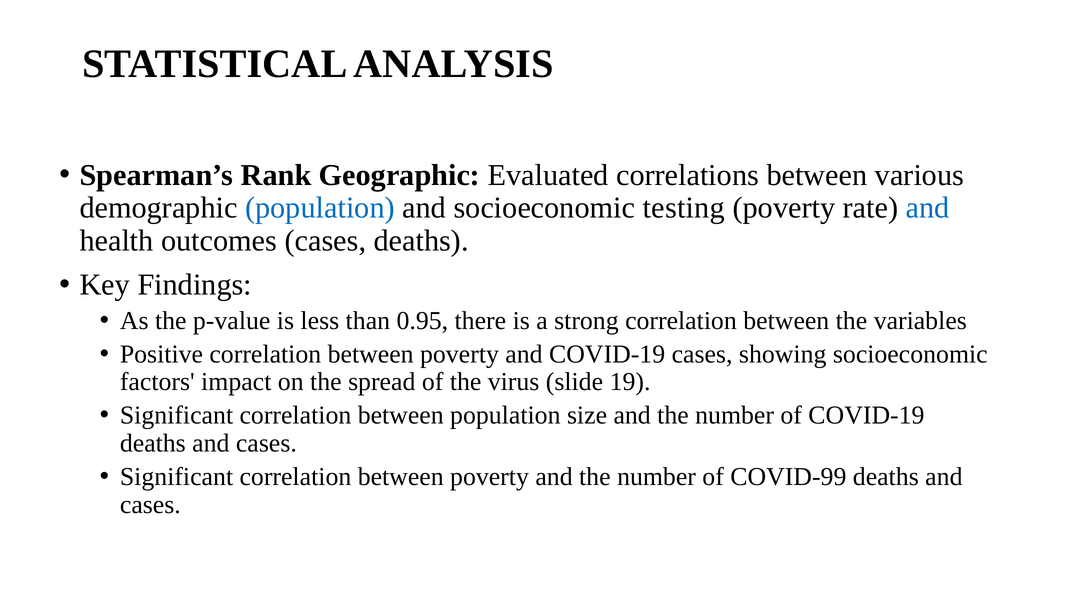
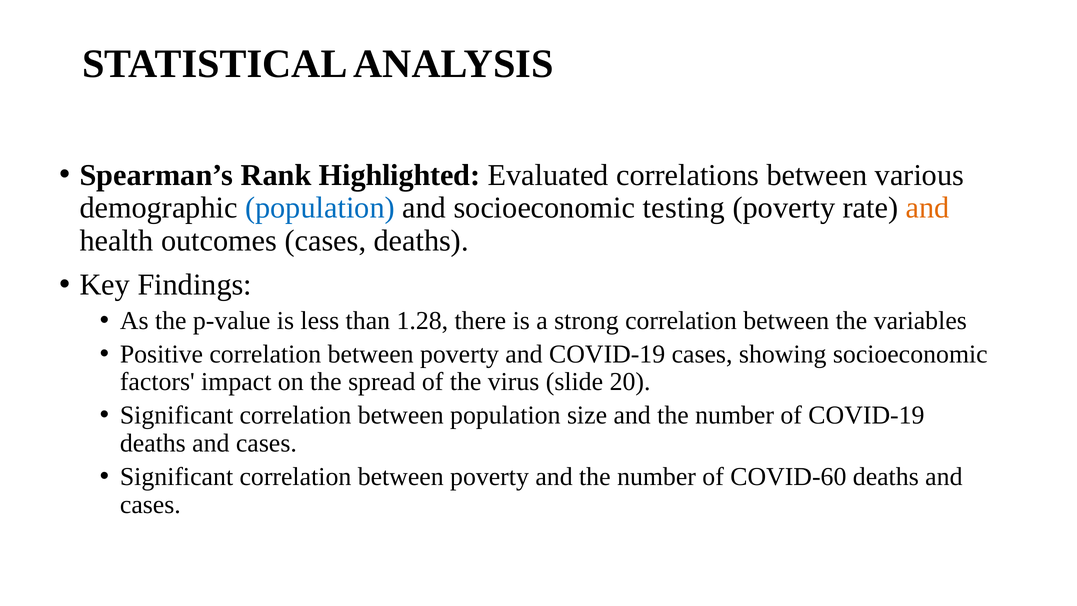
Geographic: Geographic -> Highlighted (400, 175)
and colour: blue -> orange (928, 208)
0.95: 0.95 -> 1.28 (422, 320)
19: 19 -> 20 (630, 382)
COVID-99: COVID-99 -> COVID-60 (788, 477)
